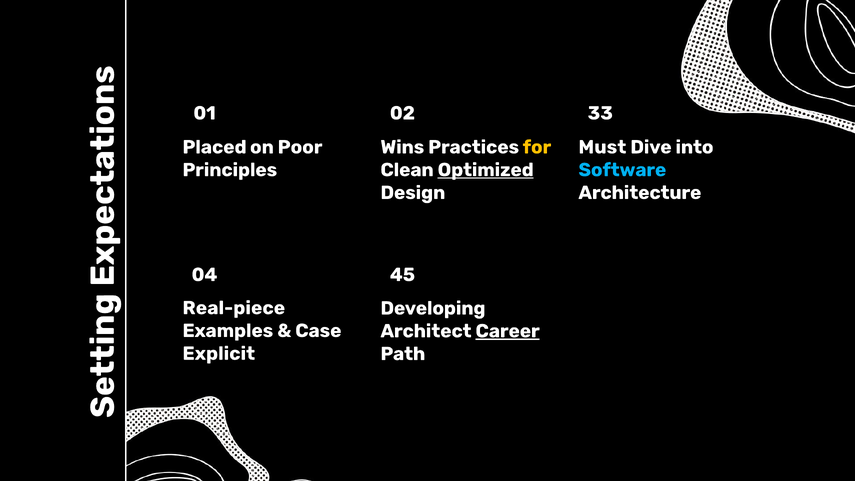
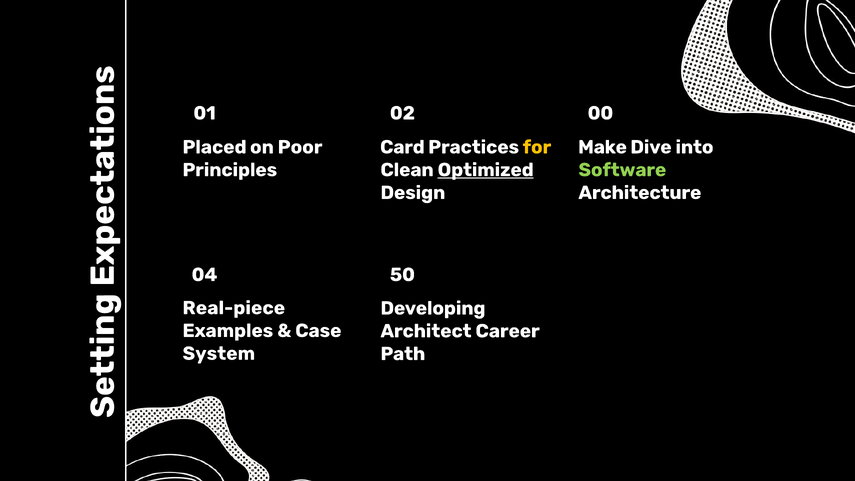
33: 33 -> 00 (600, 113)
Wins: Wins -> Card (402, 147)
Must: Must -> Make (603, 147)
Software colour: light blue -> light green (622, 170)
45: 45 -> 50 (402, 275)
Career underline: present -> none (508, 331)
Explicit: Explicit -> System (219, 353)
